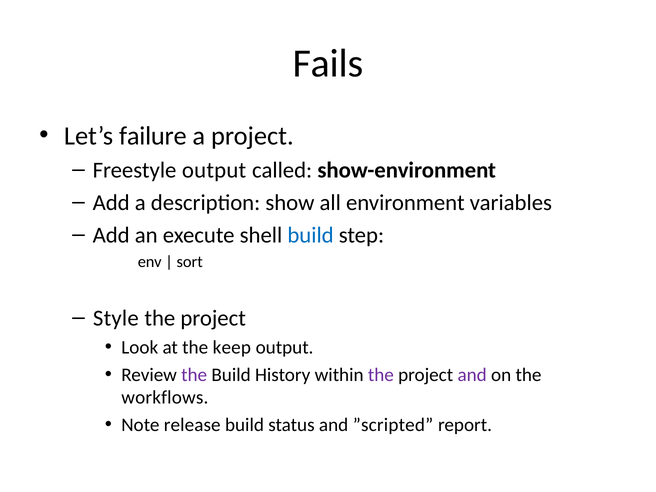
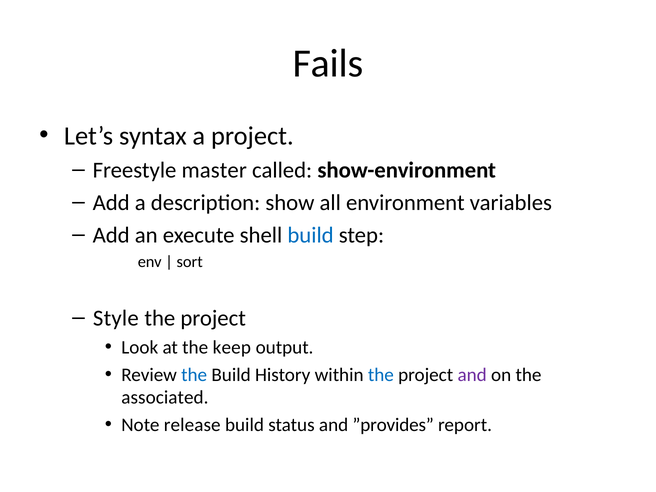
failure: failure -> syntax (153, 136)
Freestyle output: output -> master (214, 170)
the colour: purple -> blue (194, 375)
the colour: purple -> blue (381, 375)
workflows: workflows -> associated (165, 398)
”scripted: ”scripted -> ”provides (393, 425)
